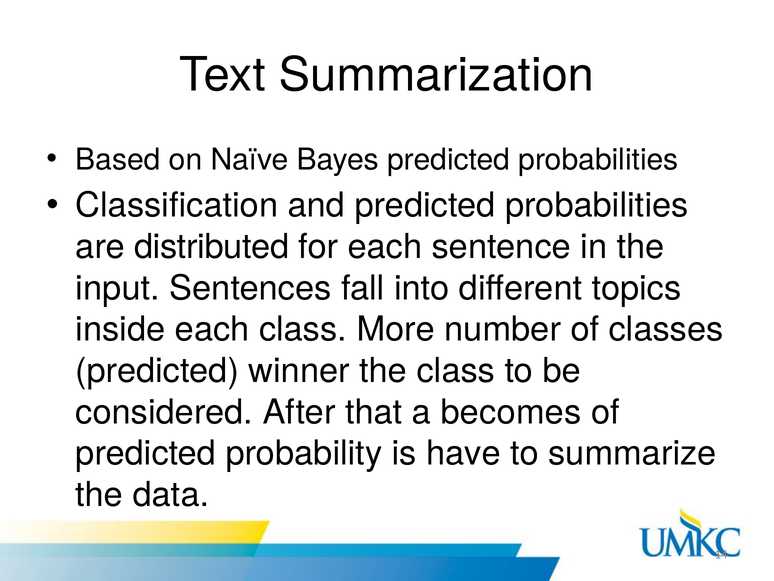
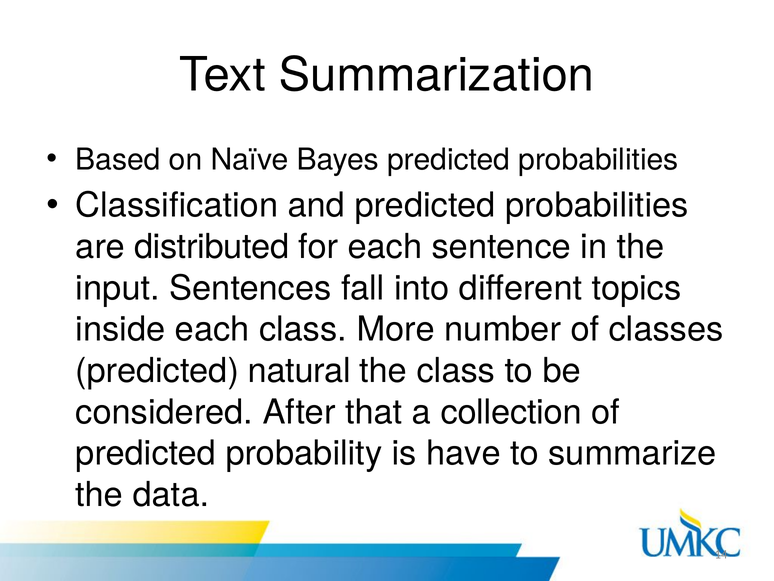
winner: winner -> natural (299, 371)
becomes: becomes -> collection (511, 412)
